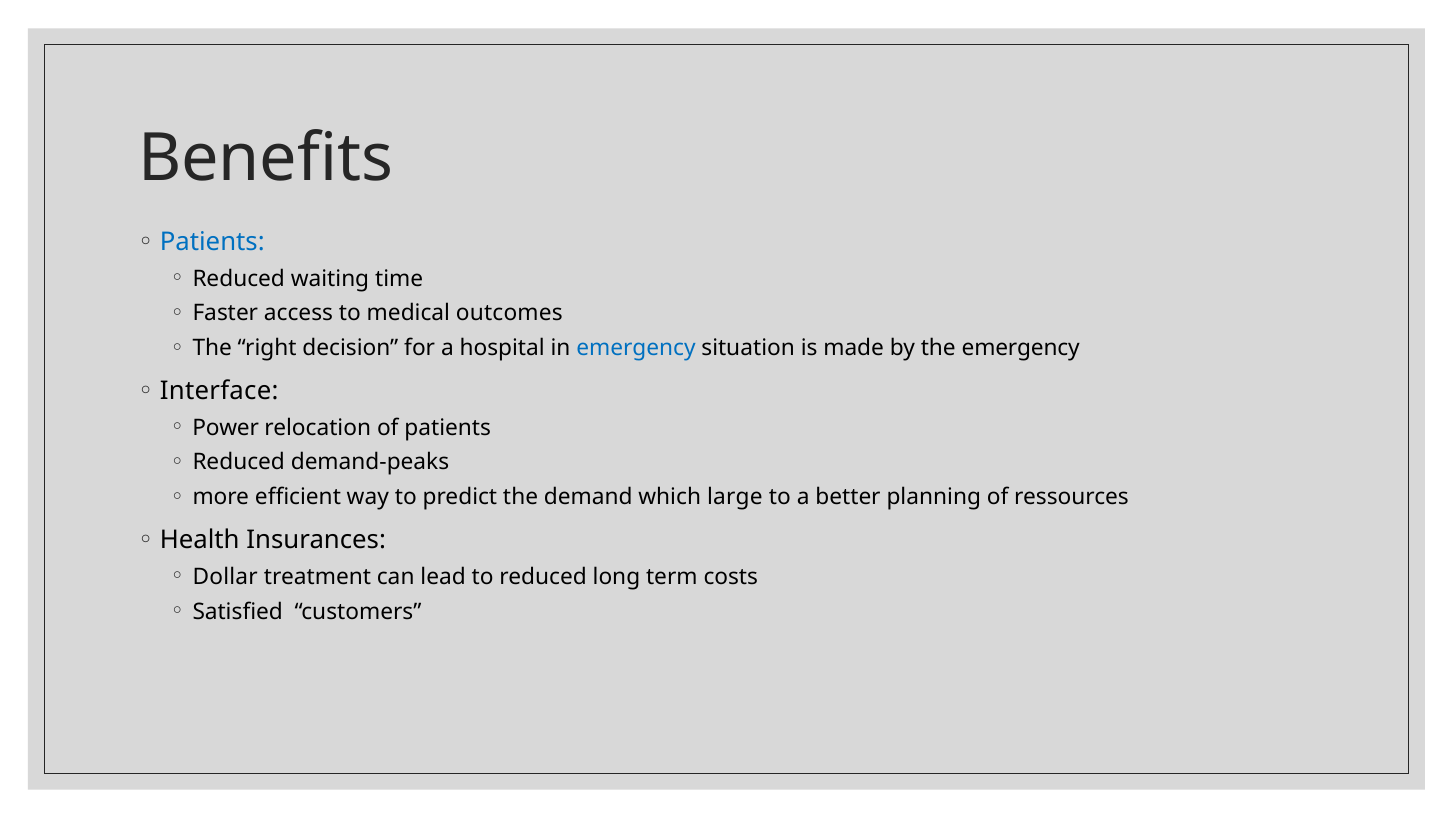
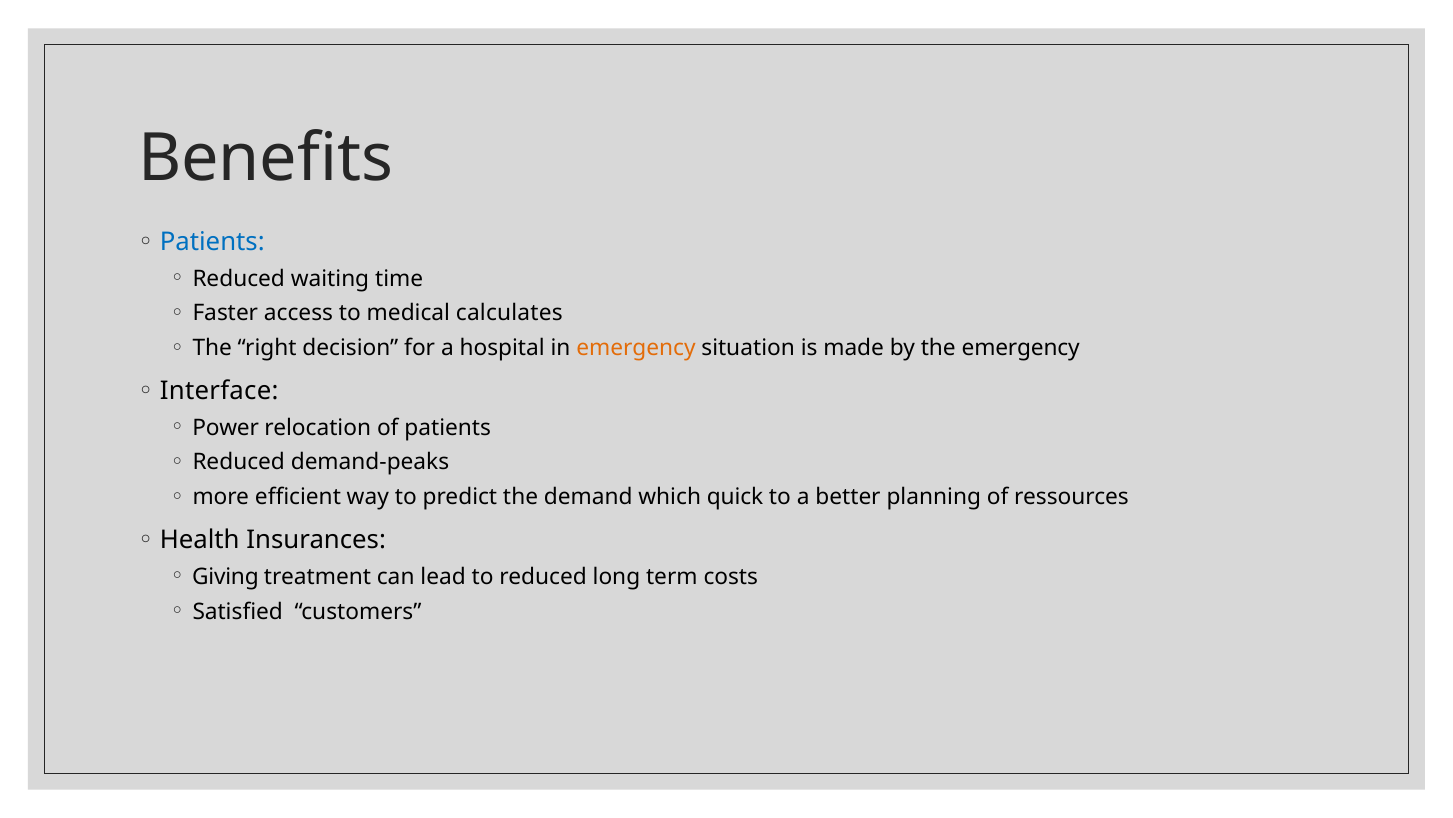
outcomes: outcomes -> calculates (509, 313)
emergency colour: blue -> orange (636, 348)
large: large -> quick (735, 497)
Dollar: Dollar -> Giving (225, 576)
